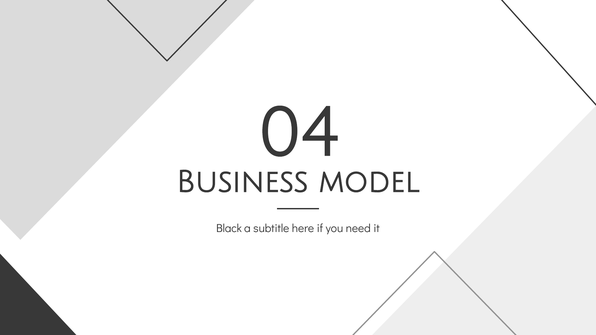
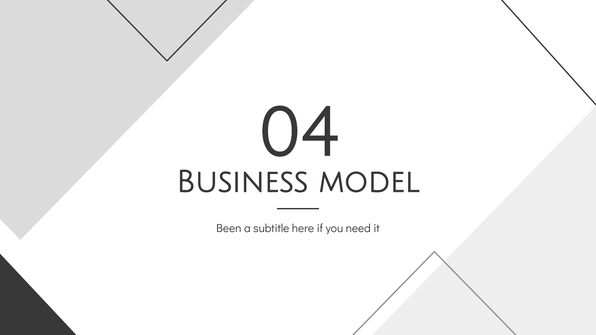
Black: Black -> Been (229, 228)
